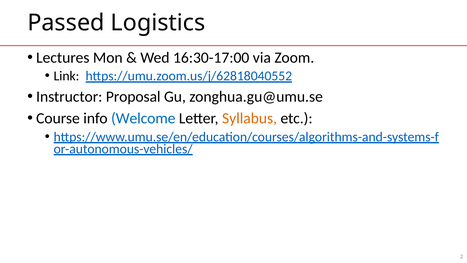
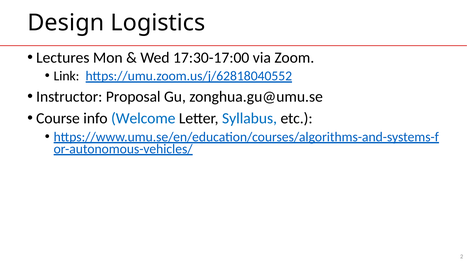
Passed: Passed -> Design (66, 23)
16:30-17:00: 16:30-17:00 -> 17:30-17:00 (211, 57)
Syllabus colour: orange -> blue (250, 118)
